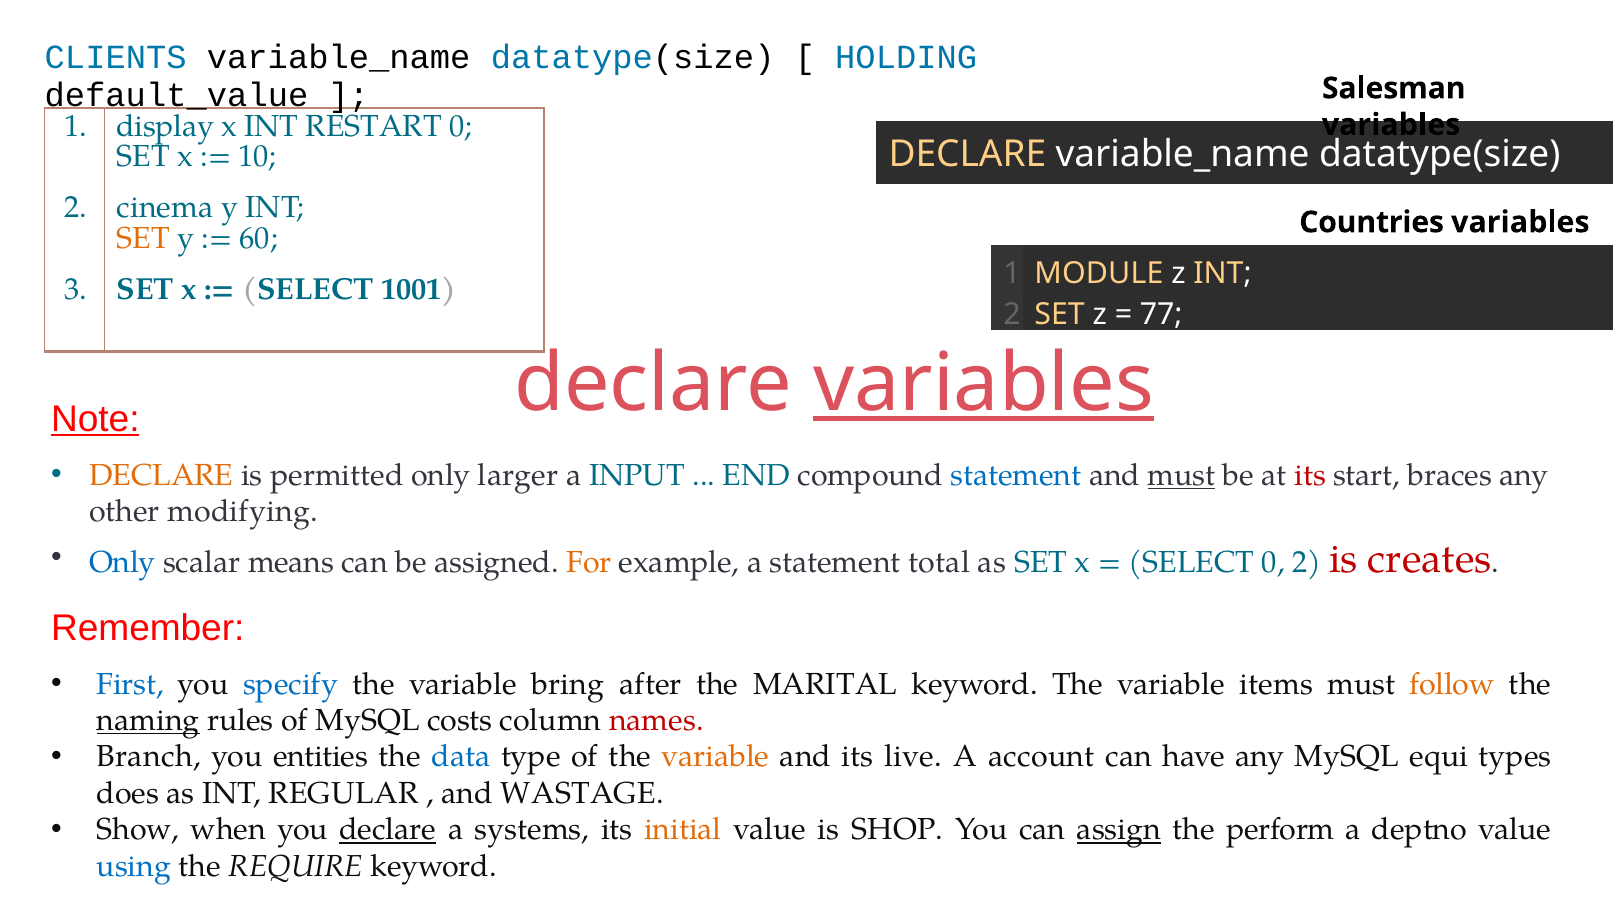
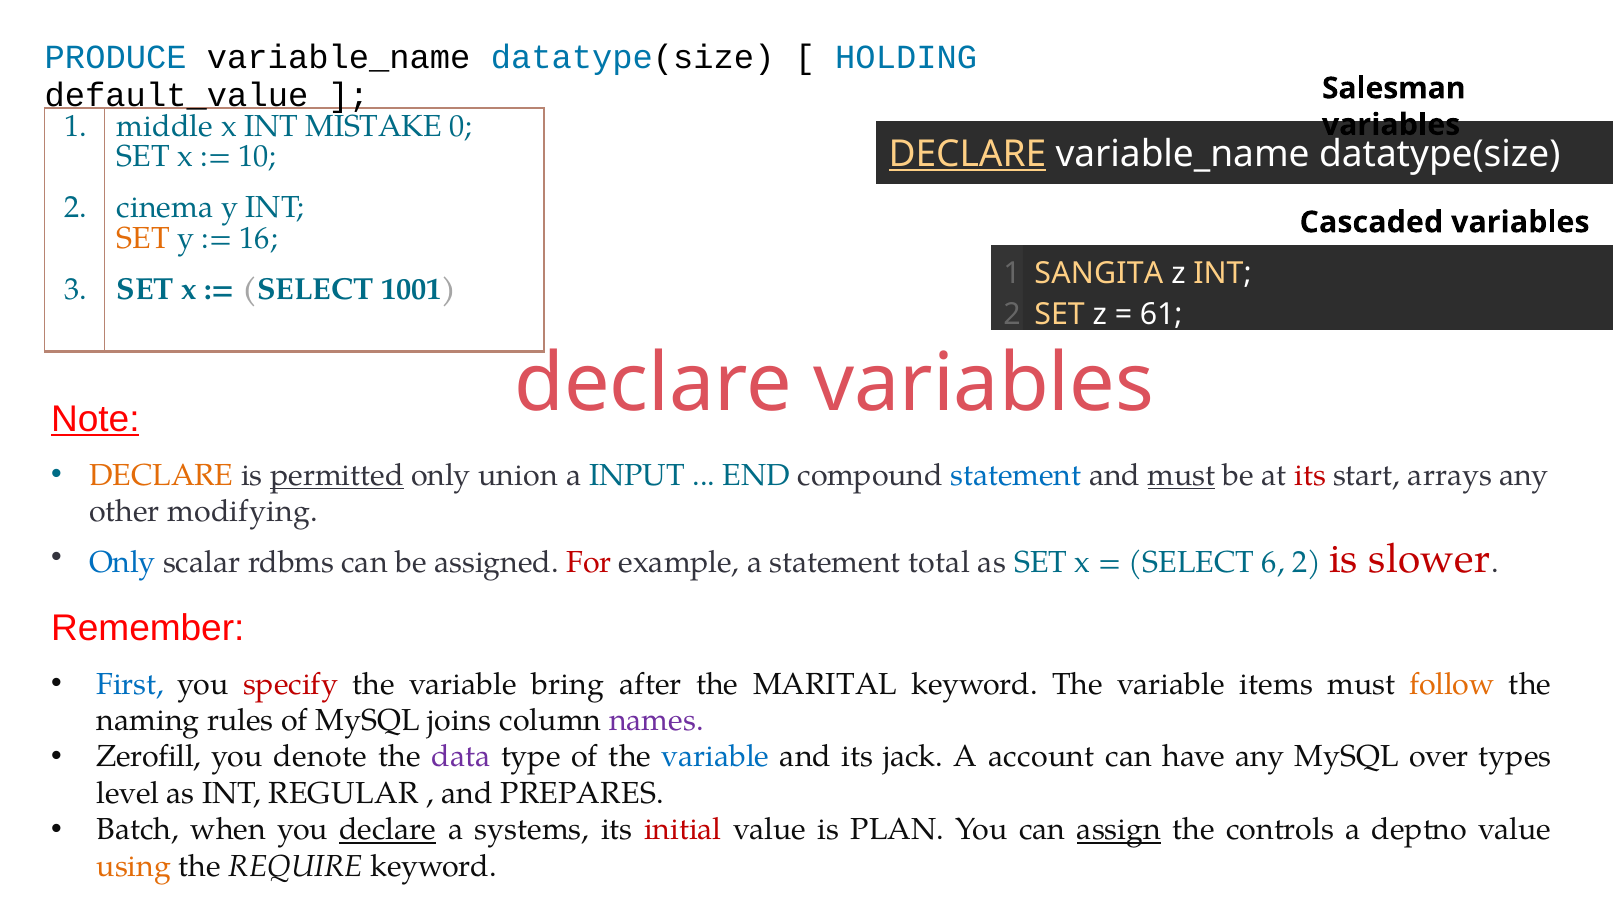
CLIENTS: CLIENTS -> PRODUCE (116, 57)
display: display -> middle (165, 126)
RESTART: RESTART -> MISTAKE (374, 126)
DECLARE underline: none -> present (967, 154)
Countries: Countries -> Cascaded (1371, 222)
60: 60 -> 16 (259, 238)
MODULE: MODULE -> SANGITA (1099, 273)
77: 77 -> 61 (1161, 315)
variables underline: present -> none (984, 383)
permitted underline: none -> present (337, 475)
larger: larger -> union (518, 475)
braces: braces -> arrays (1450, 475)
means: means -> rdbms (291, 562)
For colour: orange -> red (589, 562)
SELECT 0: 0 -> 6 (1273, 562)
creates: creates -> slower (1430, 559)
specify colour: blue -> red (290, 684)
naming underline: present -> none (148, 720)
costs: costs -> joins (460, 720)
names colour: red -> purple (656, 720)
Branch: Branch -> Zerofill (149, 757)
entities: entities -> denote (320, 757)
data colour: blue -> purple (461, 757)
variable colour: orange -> blue (716, 757)
live: live -> jack (914, 757)
equi: equi -> over (1439, 757)
does: does -> level (128, 793)
WASTAGE: WASTAGE -> PREPARES (582, 793)
Show: Show -> Batch (138, 830)
initial colour: orange -> red (683, 830)
SHOP: SHOP -> PLAN (897, 830)
perform: perform -> controls (1280, 830)
using colour: blue -> orange (134, 866)
